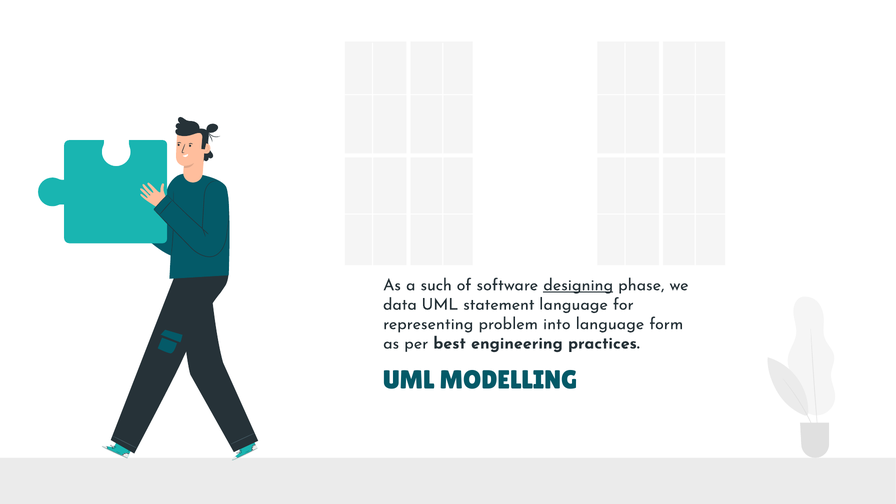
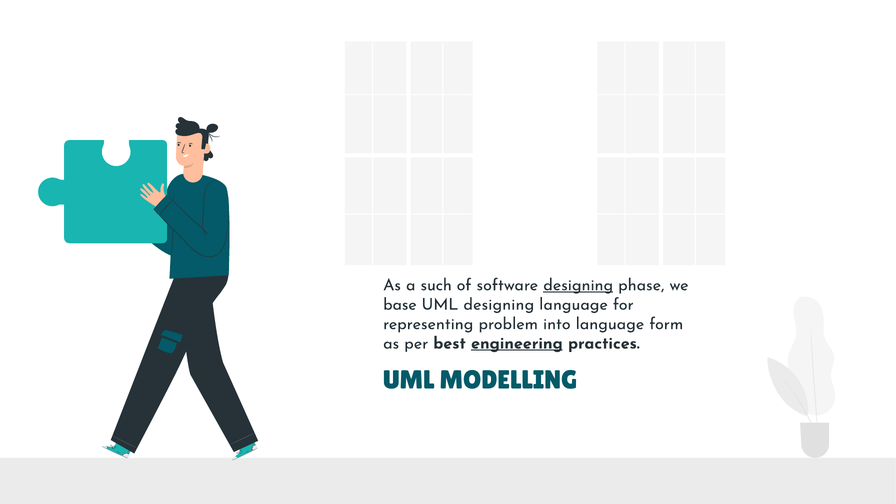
data: data -> base (400, 304)
UML statement: statement -> designing (499, 304)
engineering underline: none -> present (517, 343)
